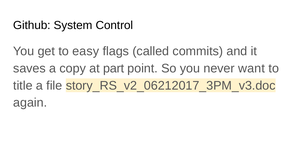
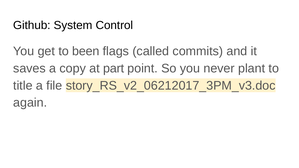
easy: easy -> been (86, 51)
want: want -> plant (252, 68)
